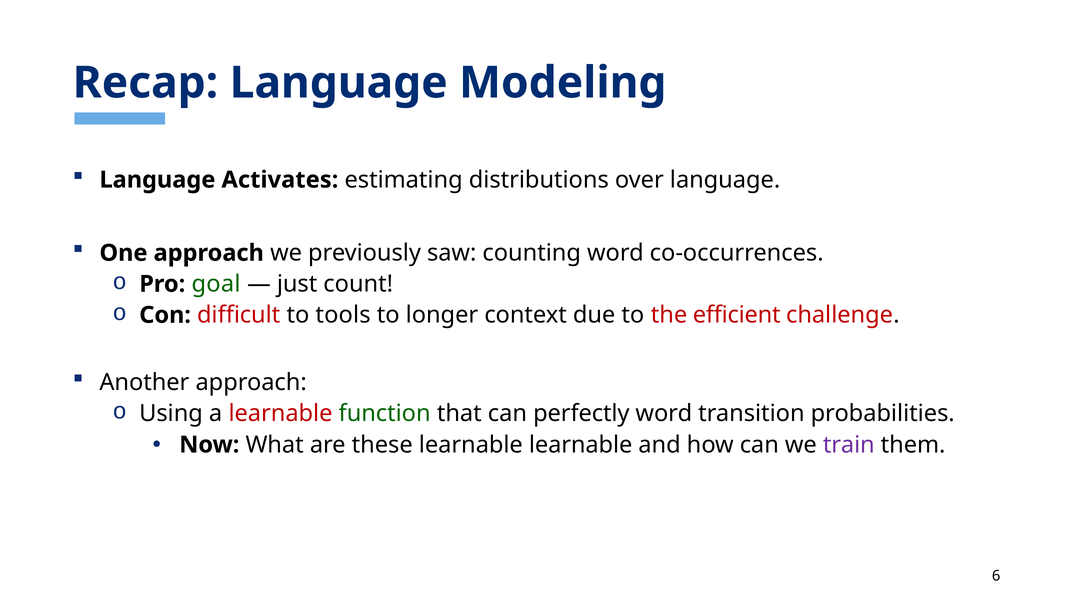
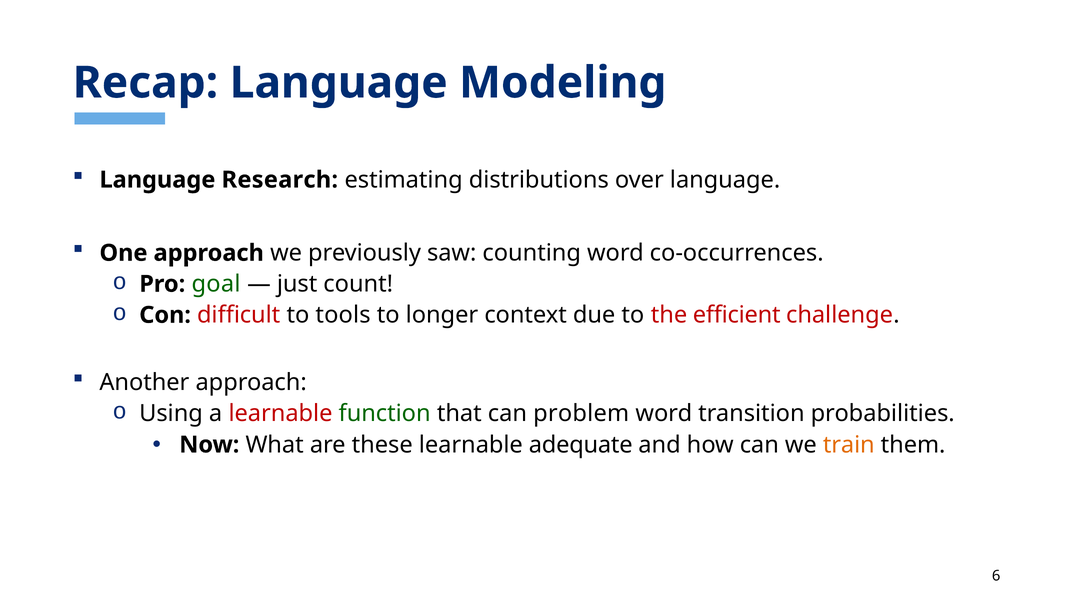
Activates: Activates -> Research (280, 180)
perfectly: perfectly -> problem (581, 414)
learnable learnable: learnable -> adequate (581, 445)
train colour: purple -> orange (849, 445)
